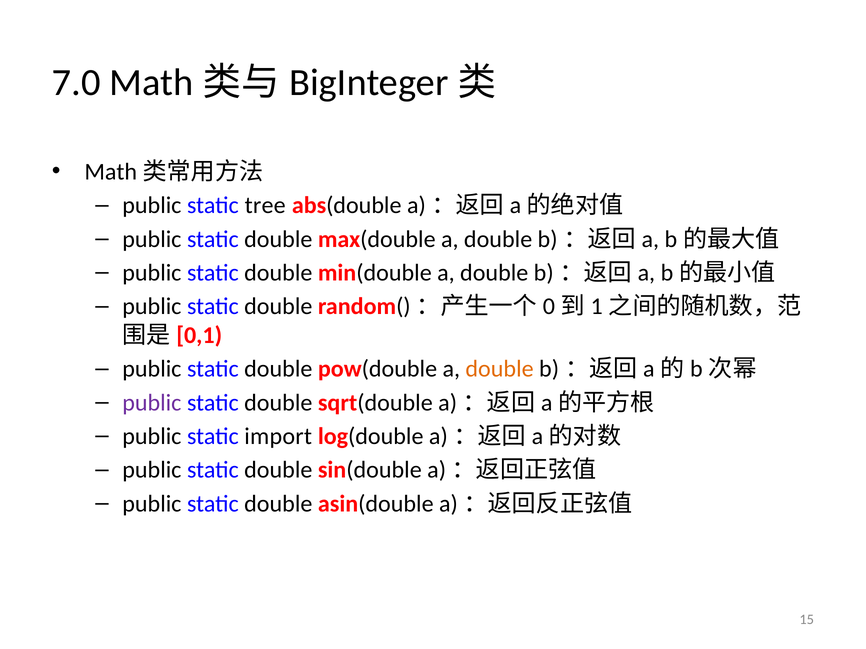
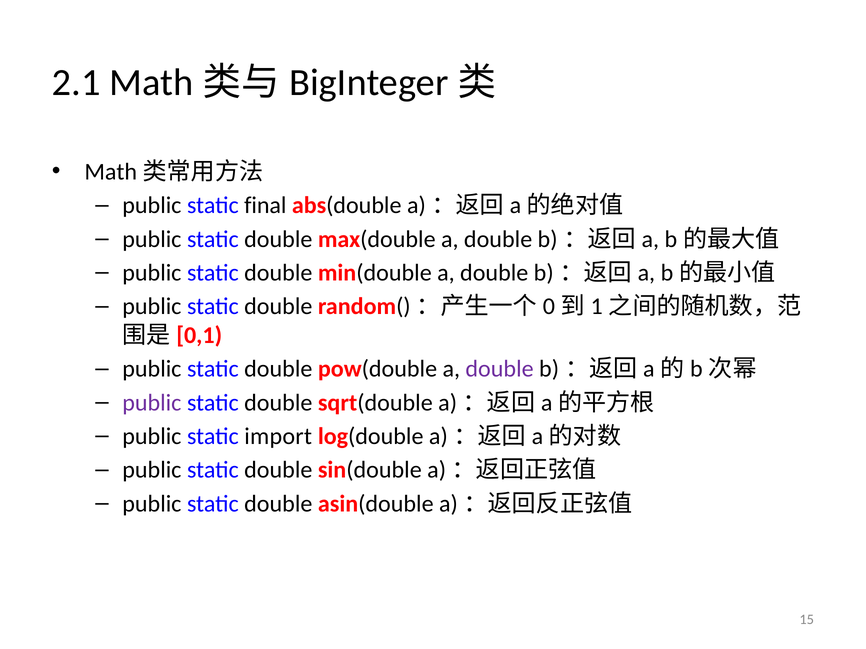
7.0: 7.0 -> 2.1 (76, 83)
tree: tree -> final (265, 206)
double colour: orange -> purple (500, 369)
